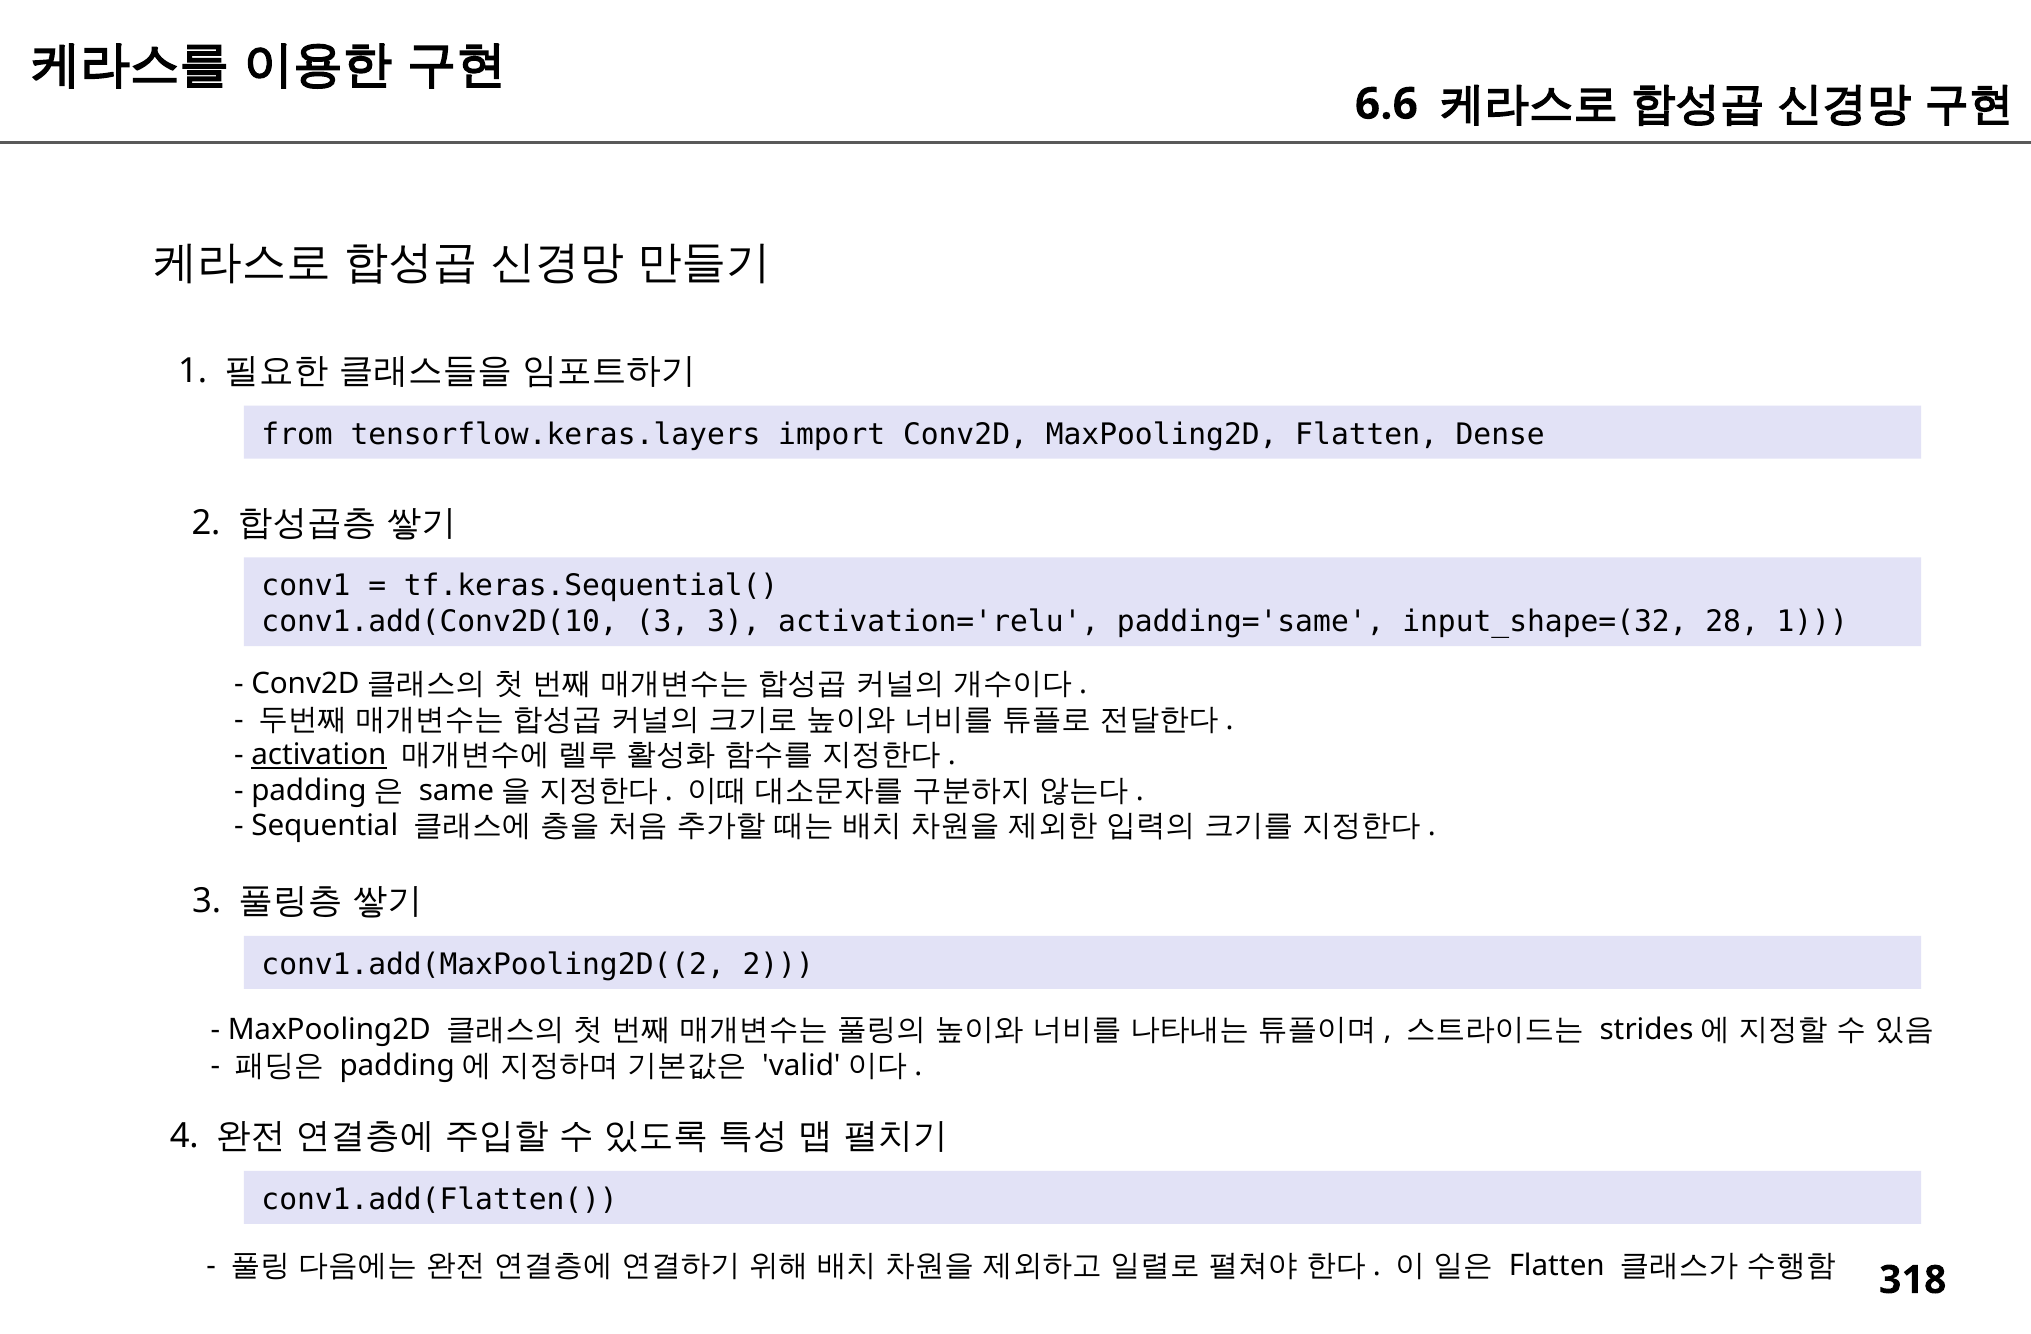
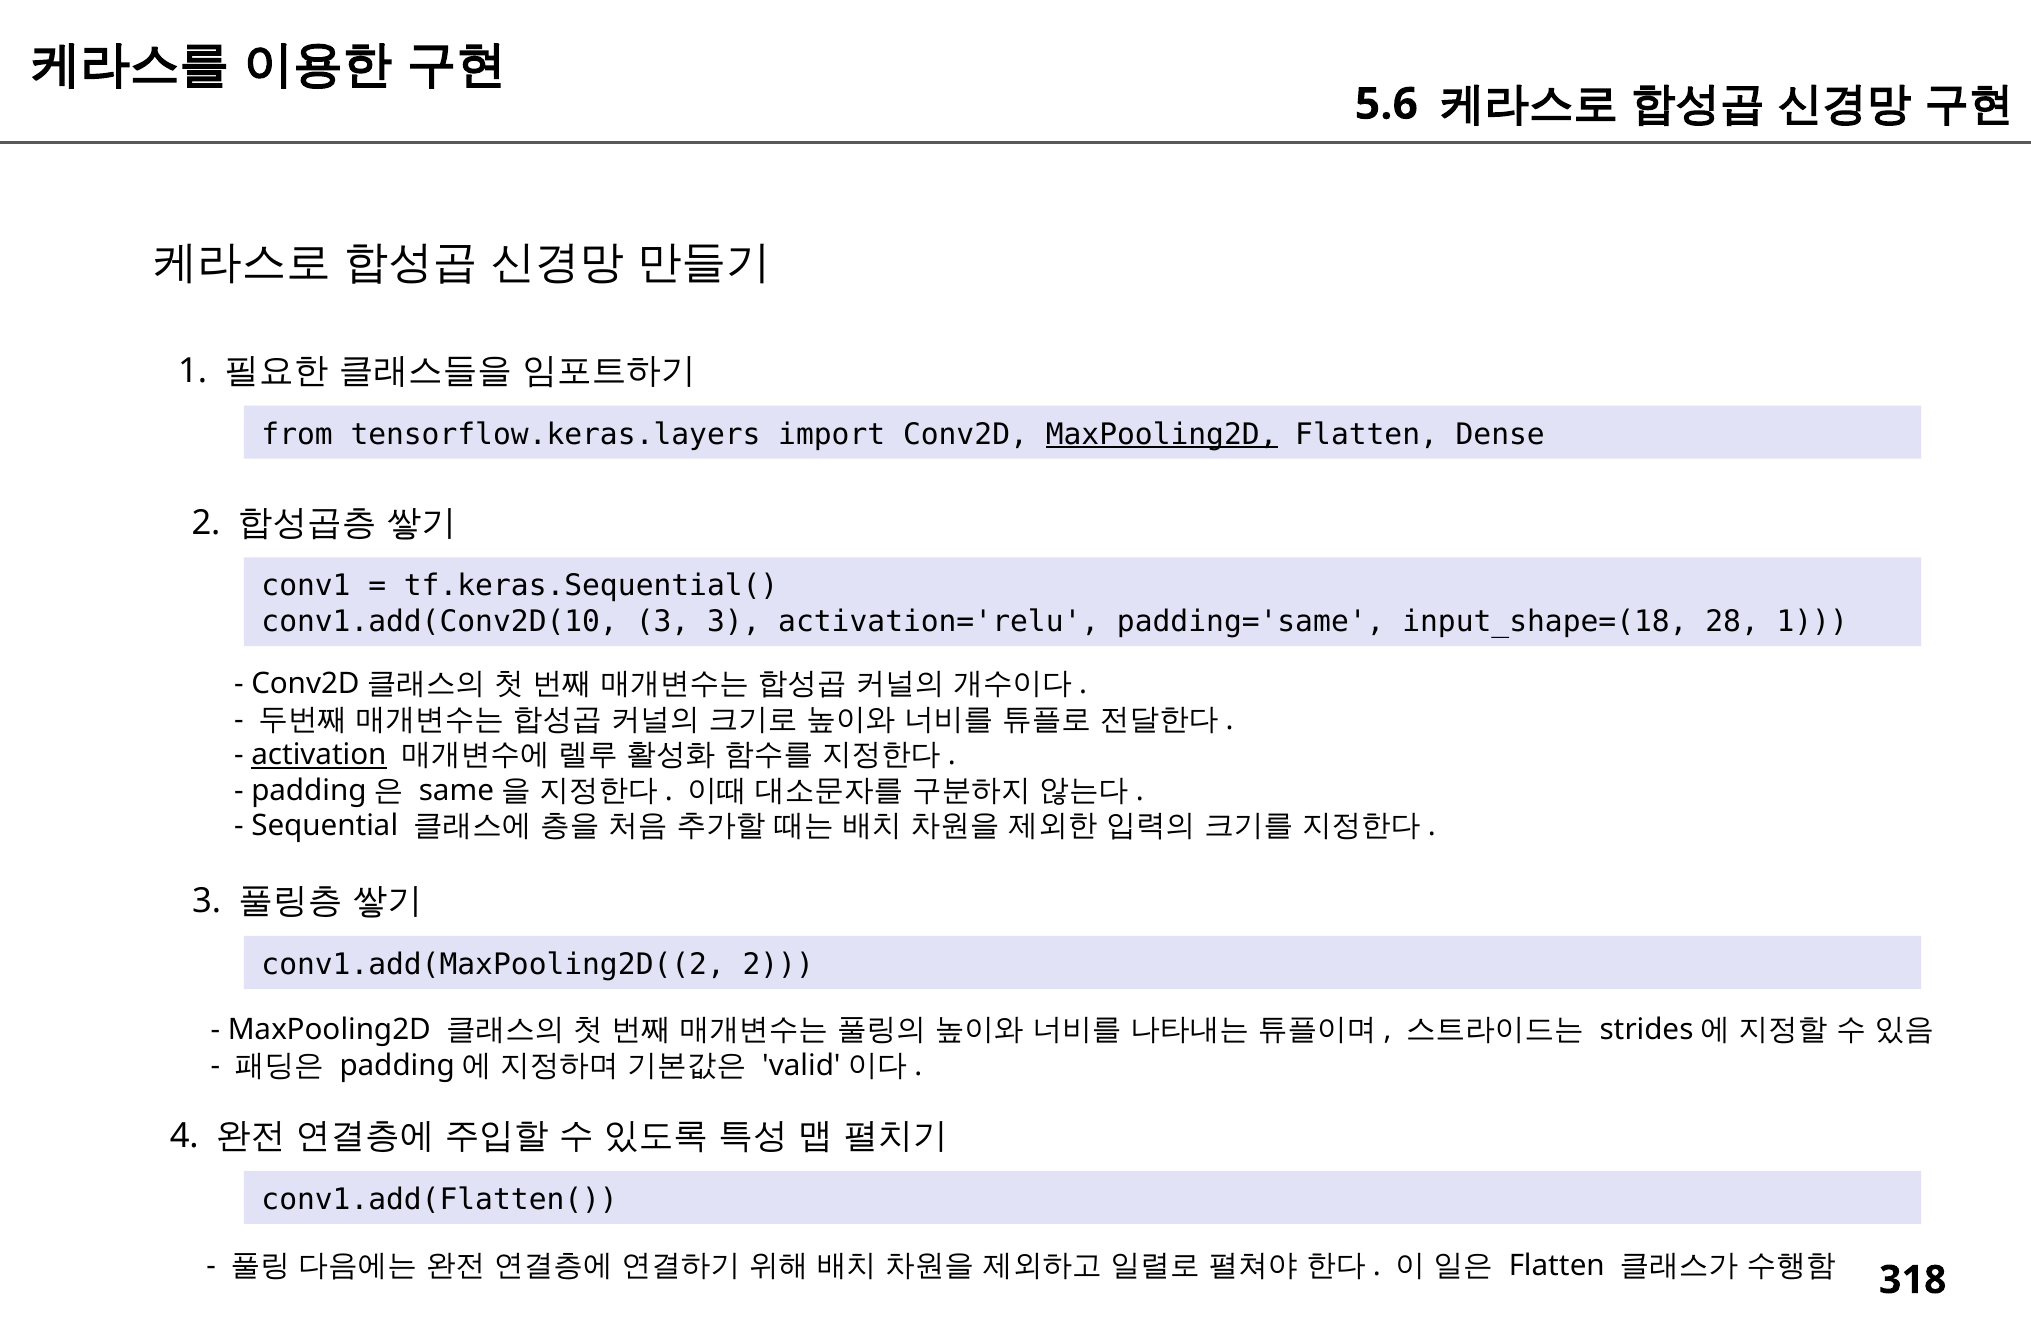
6.6: 6.6 -> 5.6 (1386, 104)
MaxPooling2D underline: none -> present (1162, 434)
input_shape=(32: input_shape=(32 -> input_shape=(18 (1545, 622)
